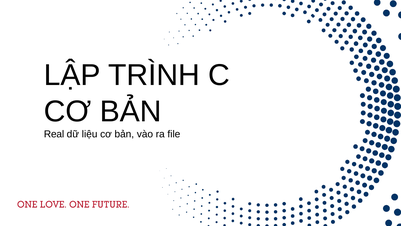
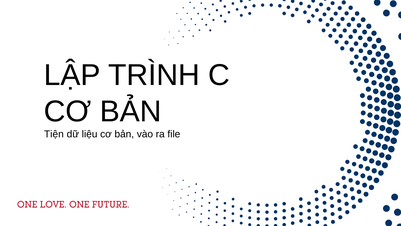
Real: Real -> Tiện (54, 134)
